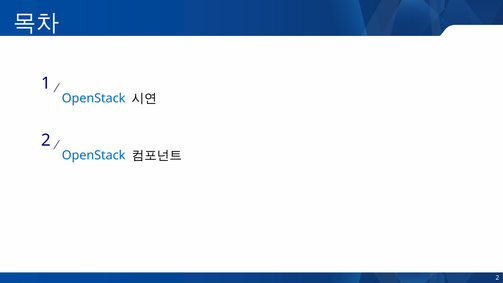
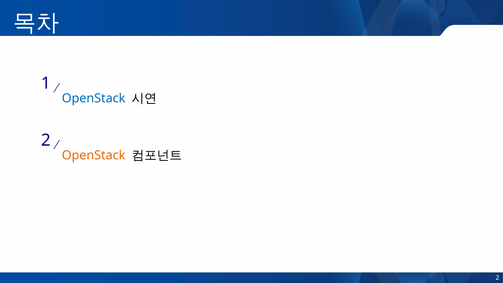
OpenStack colour: blue -> orange (94, 155)
